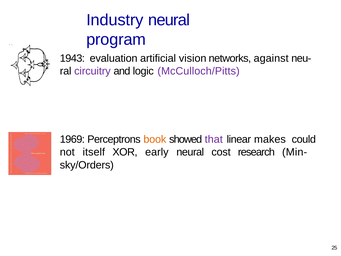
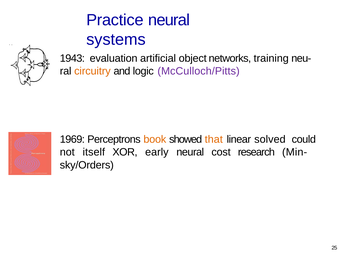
Industry: Industry -> Practice (115, 20)
program: program -> systems (116, 39)
vision: vision -> object (193, 58)
against: against -> training (271, 58)
circuitry colour: purple -> orange (92, 71)
that colour: purple -> orange (214, 139)
makes: makes -> solved (270, 139)
